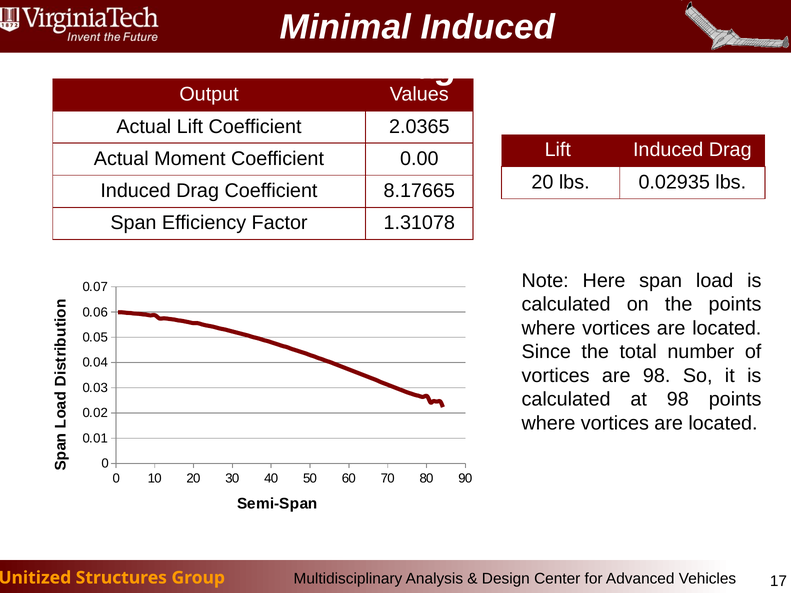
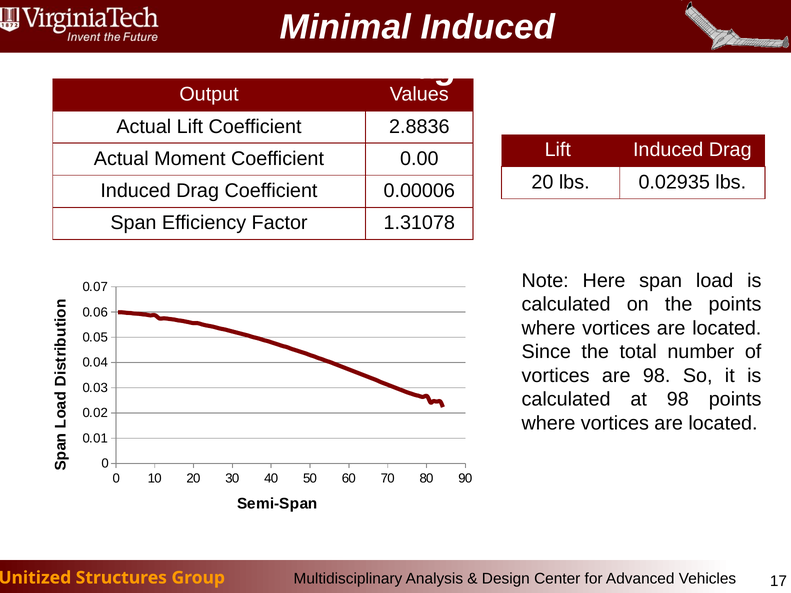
2.0365: 2.0365 -> 2.8836 (419, 127)
8.17665: 8.17665 -> 0.00006 (419, 191)
